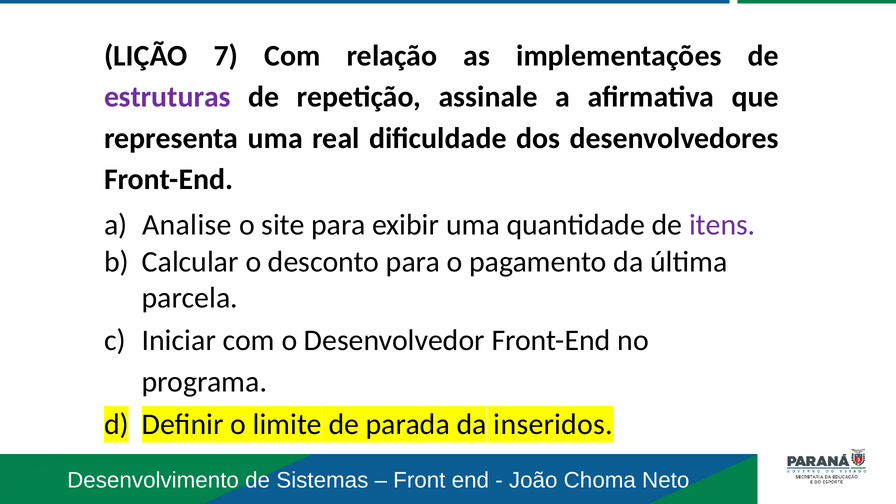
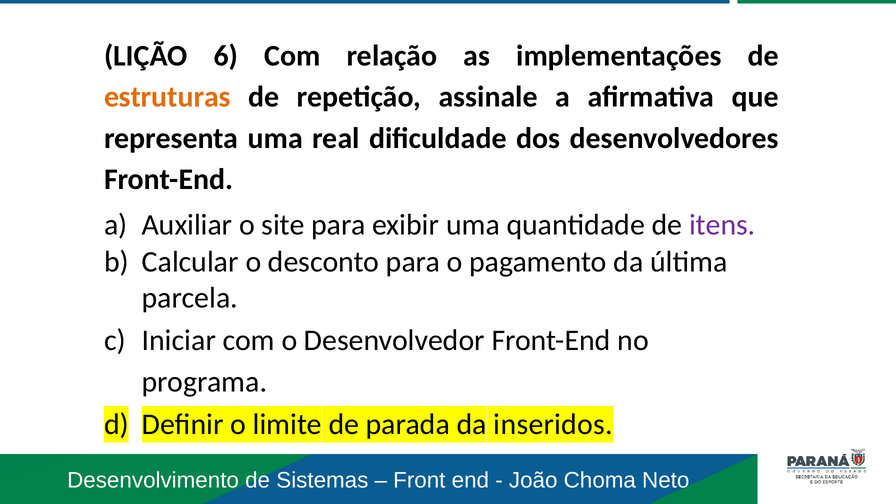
7: 7 -> 6 (226, 56)
estruturas colour: purple -> orange (167, 97)
Analise: Analise -> Auxiliar (187, 225)
